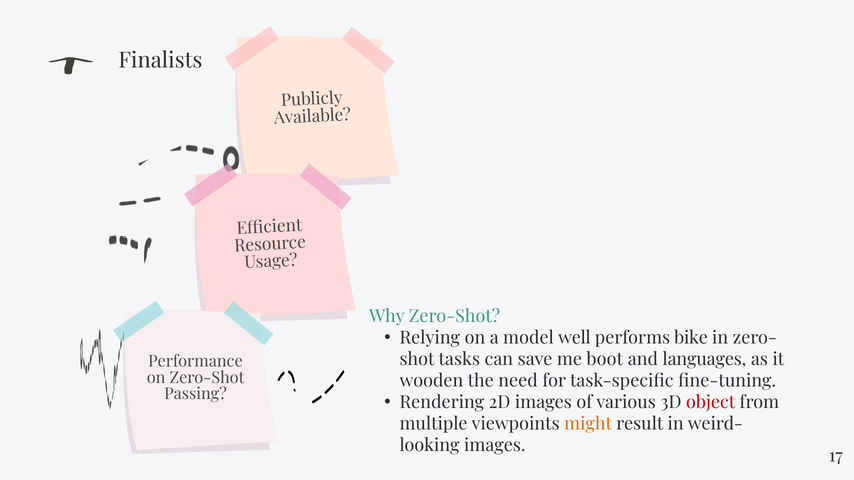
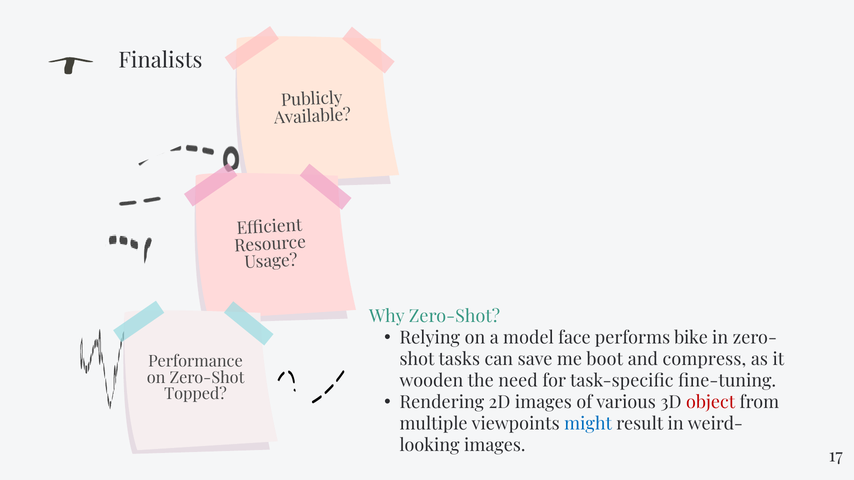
well: well -> face (574, 338)
languages: languages -> compress (704, 359)
Passing: Passing -> Topped (196, 394)
might colour: orange -> blue (588, 424)
